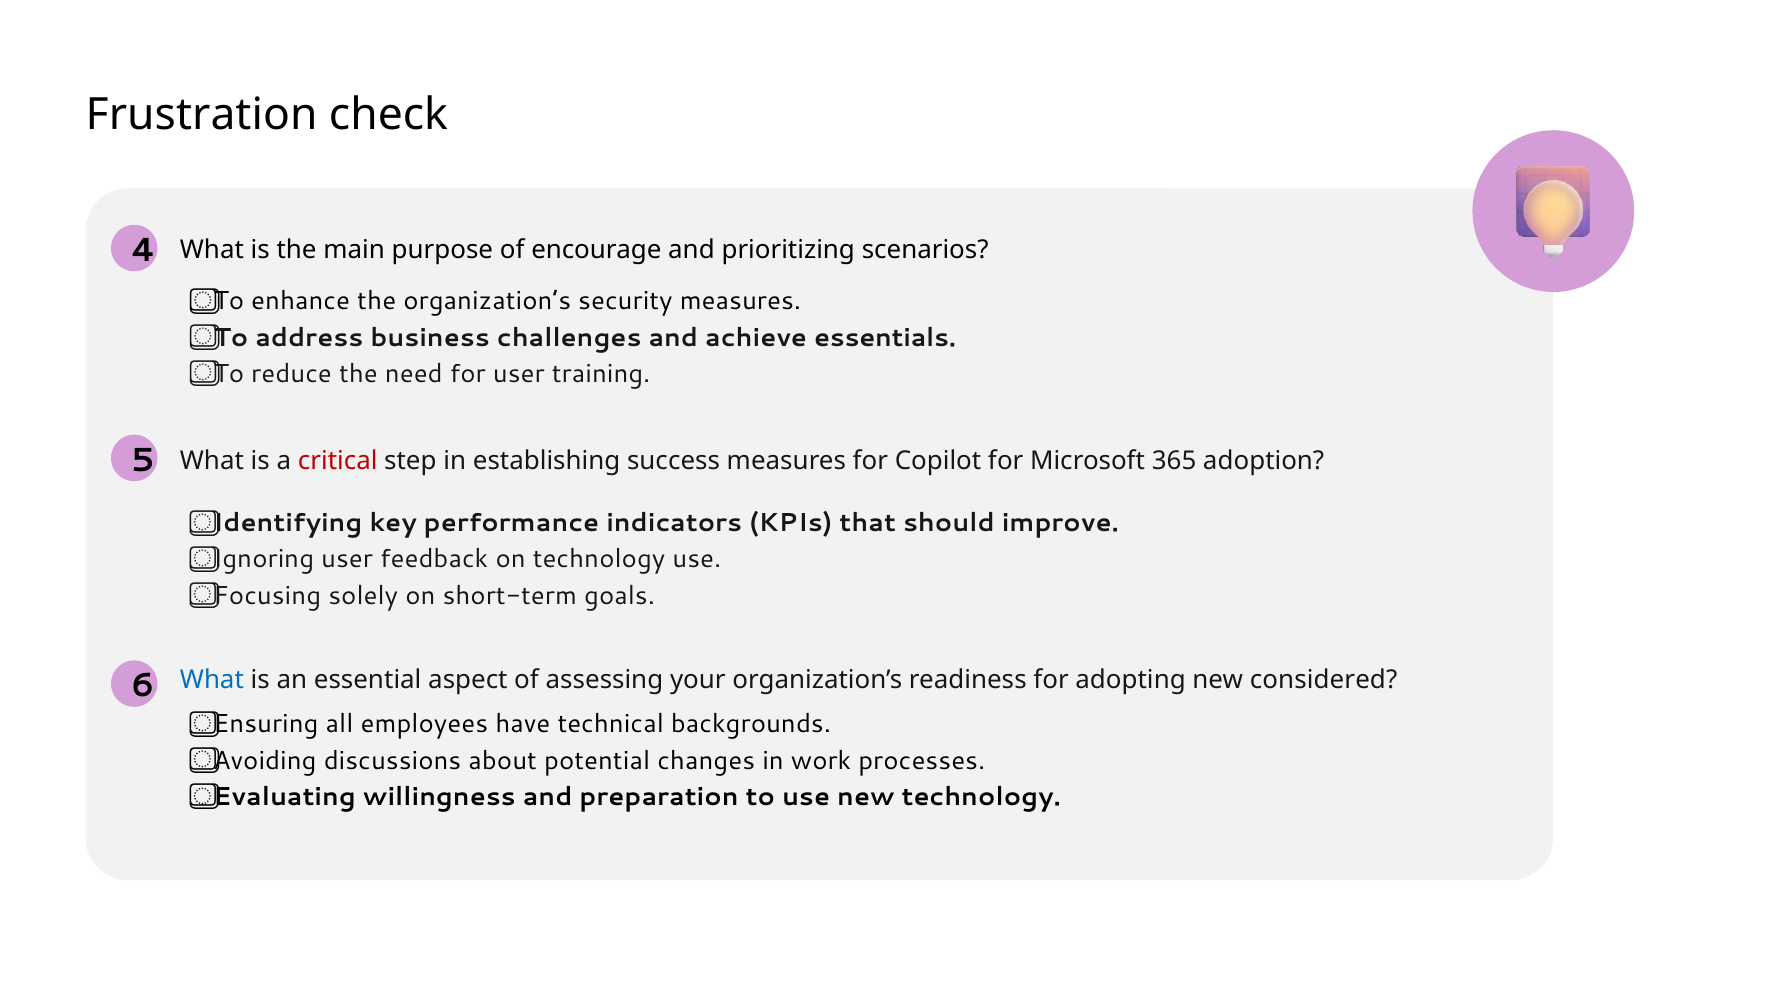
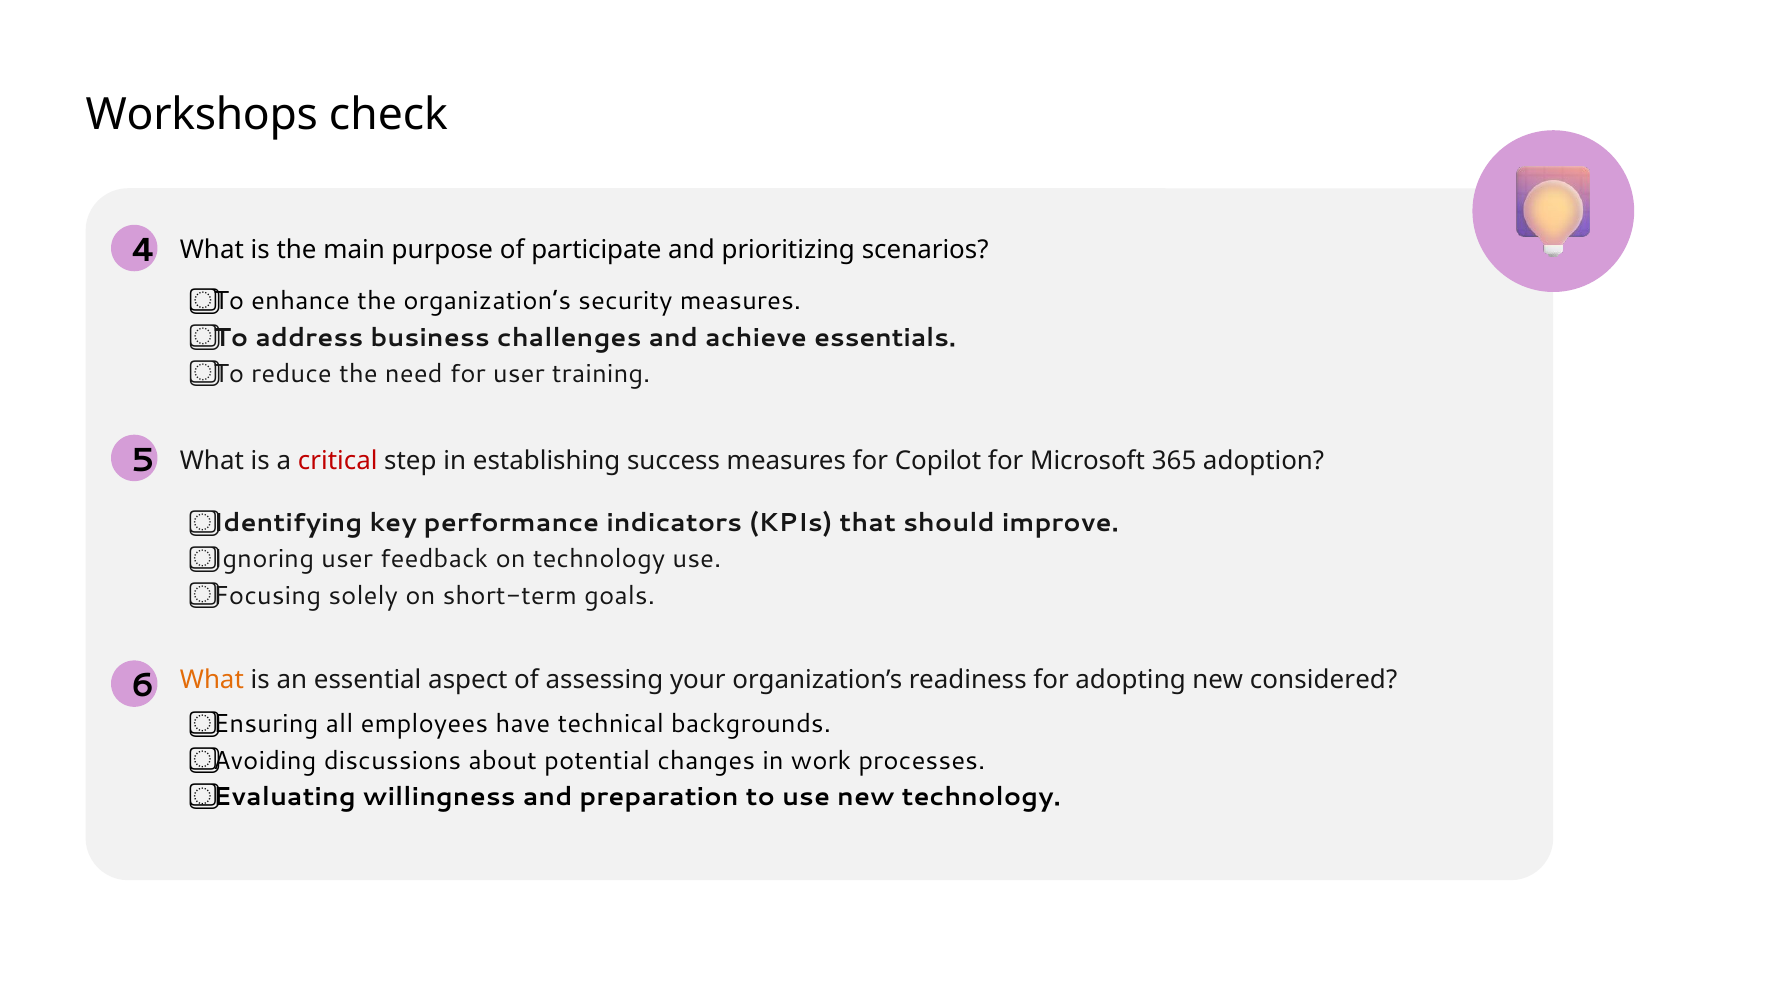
Frustration: Frustration -> Workshops (202, 115)
encourage: encourage -> participate (596, 250)
What colour: blue -> orange (212, 680)
